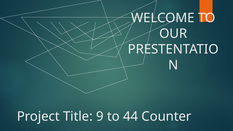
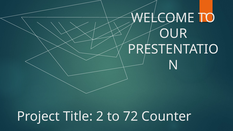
9: 9 -> 2 (100, 117)
44: 44 -> 72 (131, 117)
